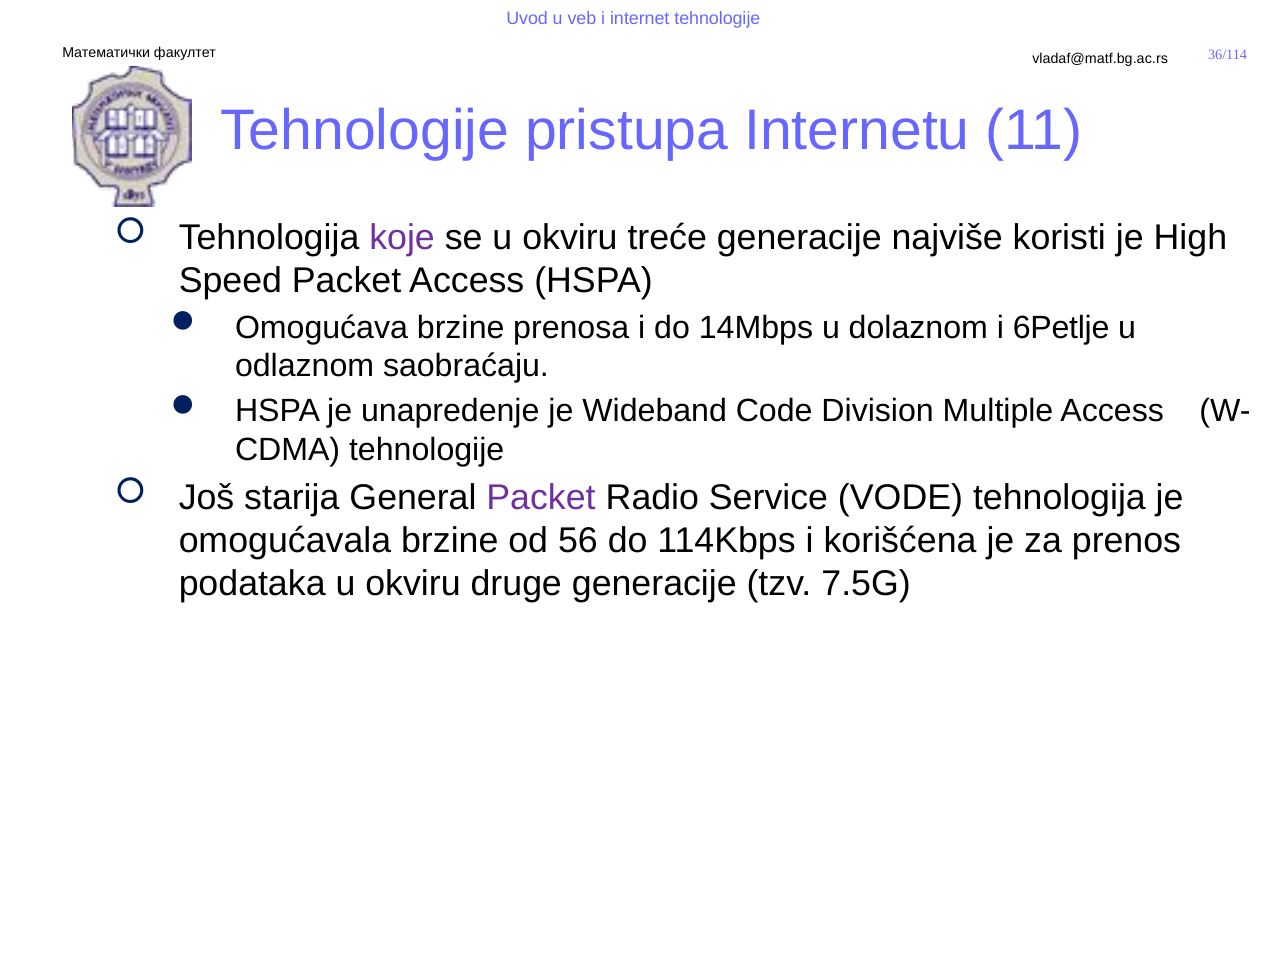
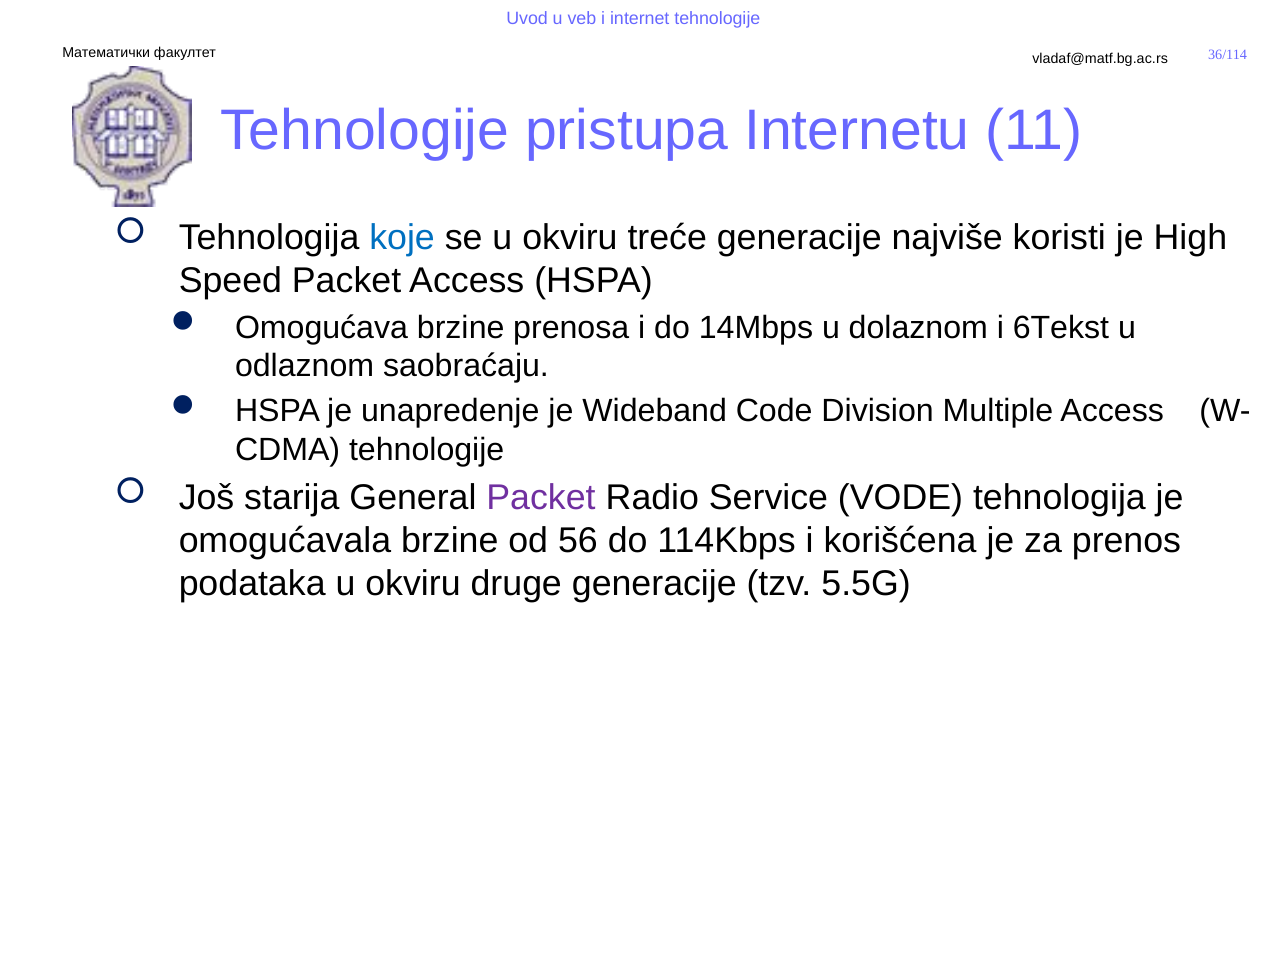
koje colour: purple -> blue (402, 238)
6Petlje: 6Petlje -> 6Tekst (1061, 328)
7.5G: 7.5G -> 5.5G (866, 583)
